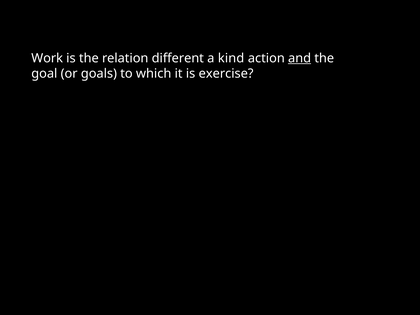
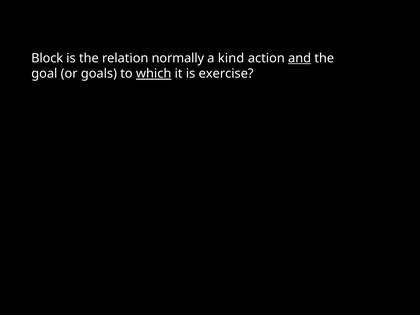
Work: Work -> Block (47, 58)
different: different -> normally (178, 58)
which underline: none -> present (154, 74)
